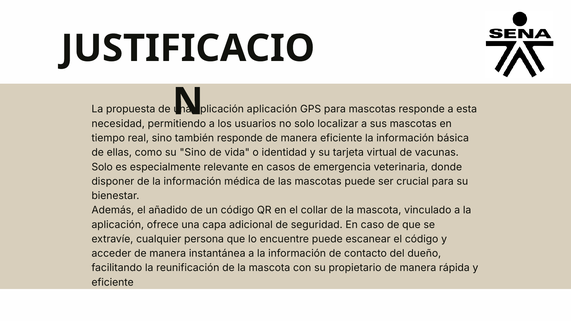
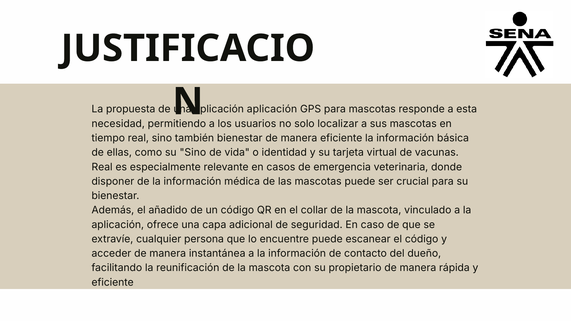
también responde: responde -> bienestar (240, 138)
Solo: Solo -> Real (102, 167)
